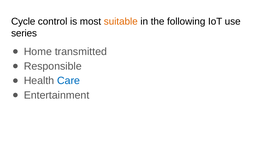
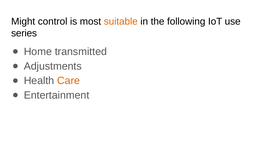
Cycle: Cycle -> Might (23, 21)
Responsible: Responsible -> Adjustments (53, 66)
Care colour: blue -> orange (69, 81)
